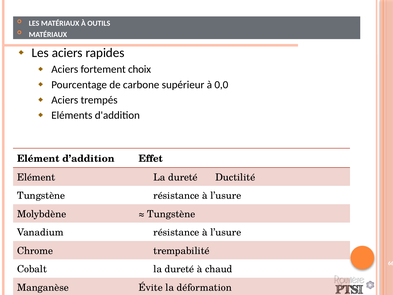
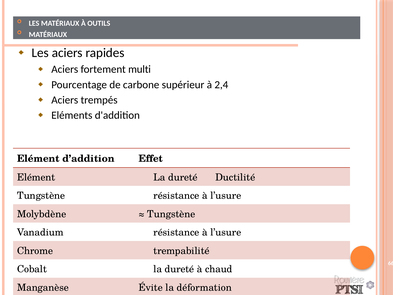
choix: choix -> multi (140, 69)
0,0: 0,0 -> 2,4 (221, 85)
